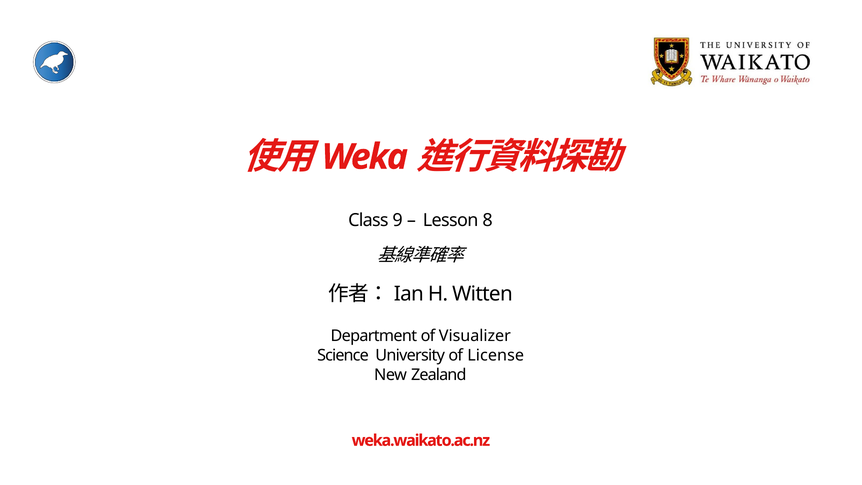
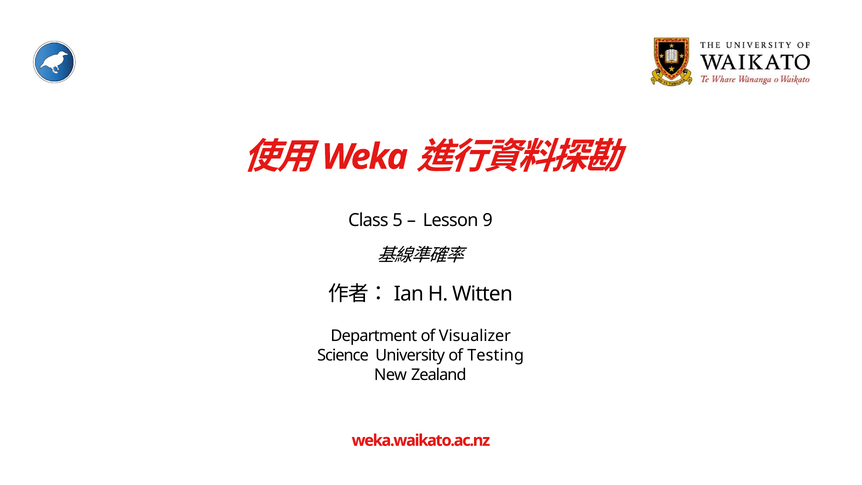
9: 9 -> 5 (398, 220)
8: 8 -> 9 (488, 220)
License: License -> Testing (496, 355)
